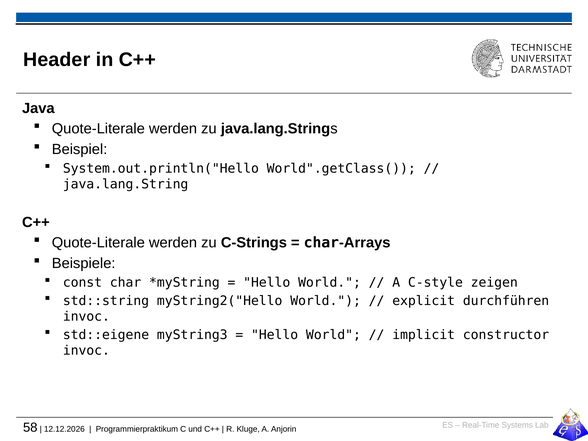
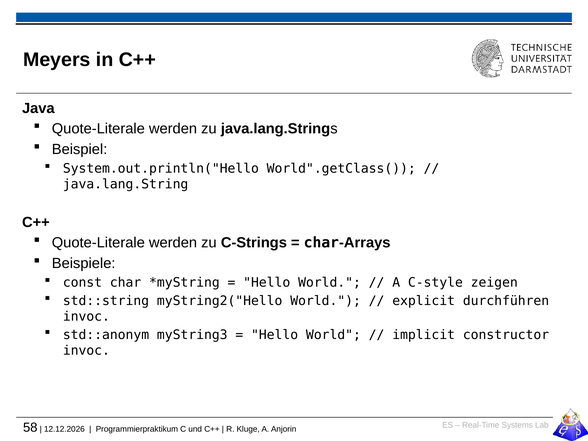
Header: Header -> Meyers (57, 60)
std::eigene: std::eigene -> std::anonym (106, 335)
